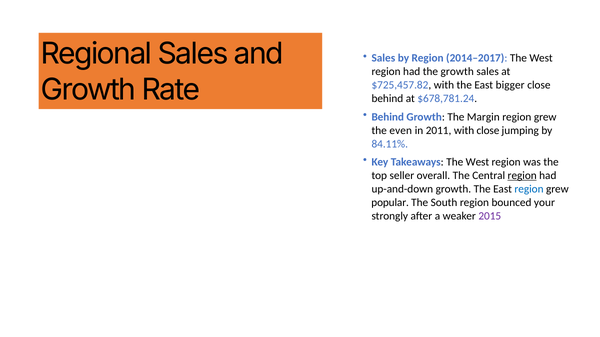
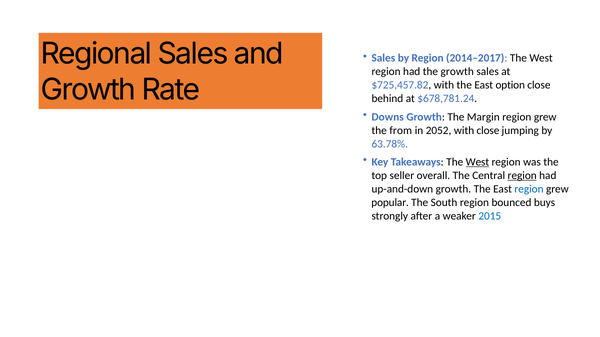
bigger: bigger -> option (510, 85)
Behind: Behind -> Downs (388, 117)
even: even -> from (401, 130)
2011: 2011 -> 2052 (439, 130)
84.11%: 84.11% -> 63.78% (390, 144)
West underline: none -> present (477, 162)
your: your -> buys (545, 203)
2015 colour: purple -> blue (490, 216)
